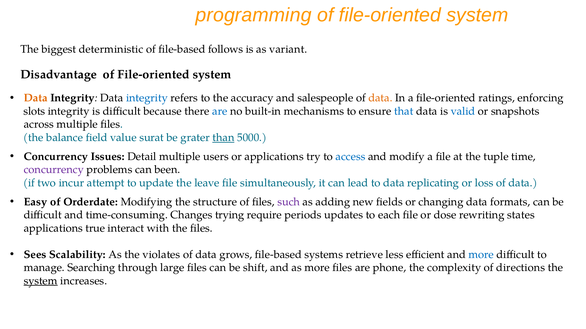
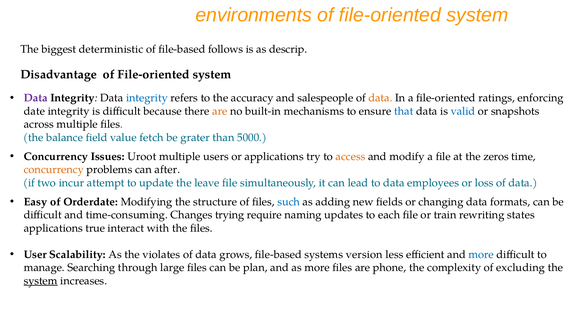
programming: programming -> environments (254, 15)
variant: variant -> descrip (288, 49)
Data colour: orange -> purple (36, 98)
slots: slots -> date (34, 111)
are colour: blue -> orange (220, 111)
surat: surat -> fetch (152, 138)
than underline: present -> none (223, 138)
Detail: Detail -> Uroot (142, 157)
access colour: blue -> orange (350, 157)
tuple: tuple -> zeros (496, 157)
concurrency colour: purple -> orange (54, 170)
been: been -> after (167, 170)
replicating: replicating -> employees (433, 183)
such colour: purple -> blue (289, 202)
periods: periods -> naming (303, 215)
dose: dose -> train (445, 215)
Sees: Sees -> User (35, 255)
retrieve: retrieve -> version (364, 255)
shift: shift -> plan (255, 268)
directions: directions -> excluding (521, 268)
